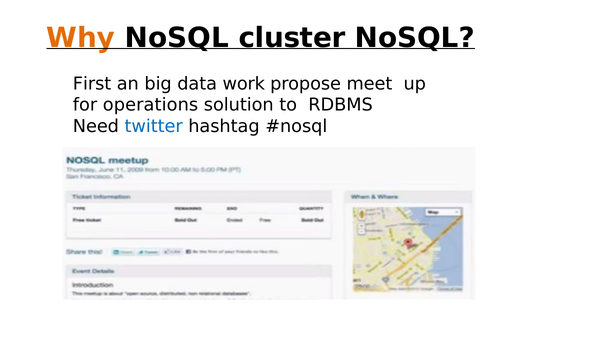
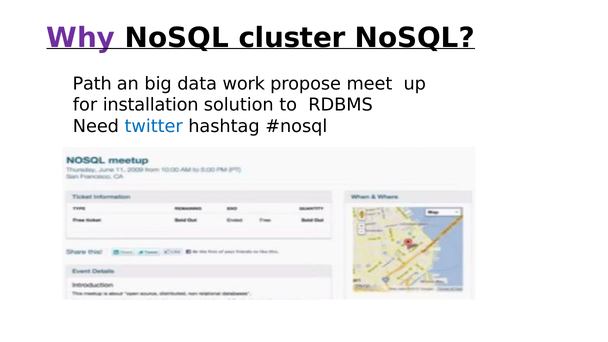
Why colour: orange -> purple (81, 38)
First: First -> Path (92, 84)
operations: operations -> installation (151, 105)
